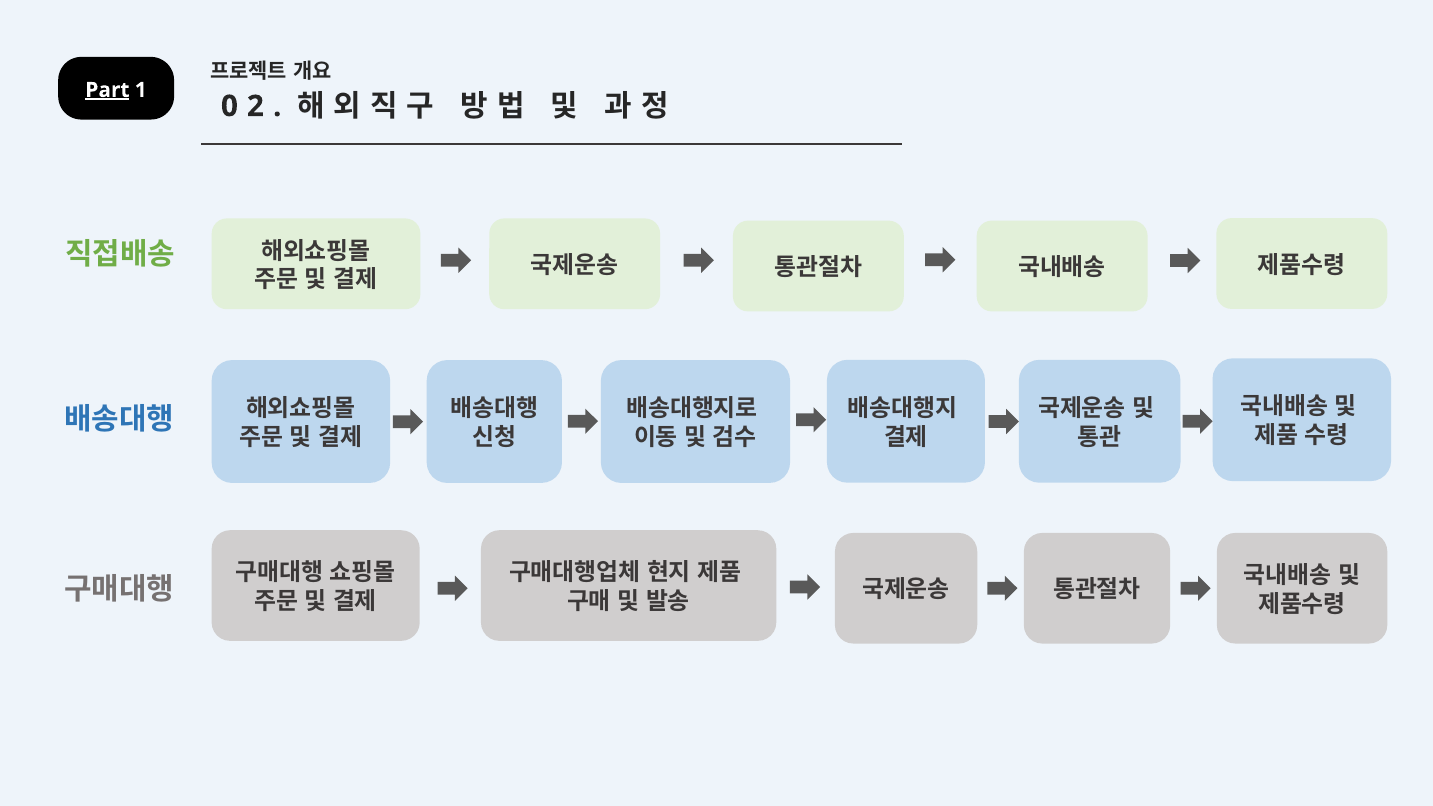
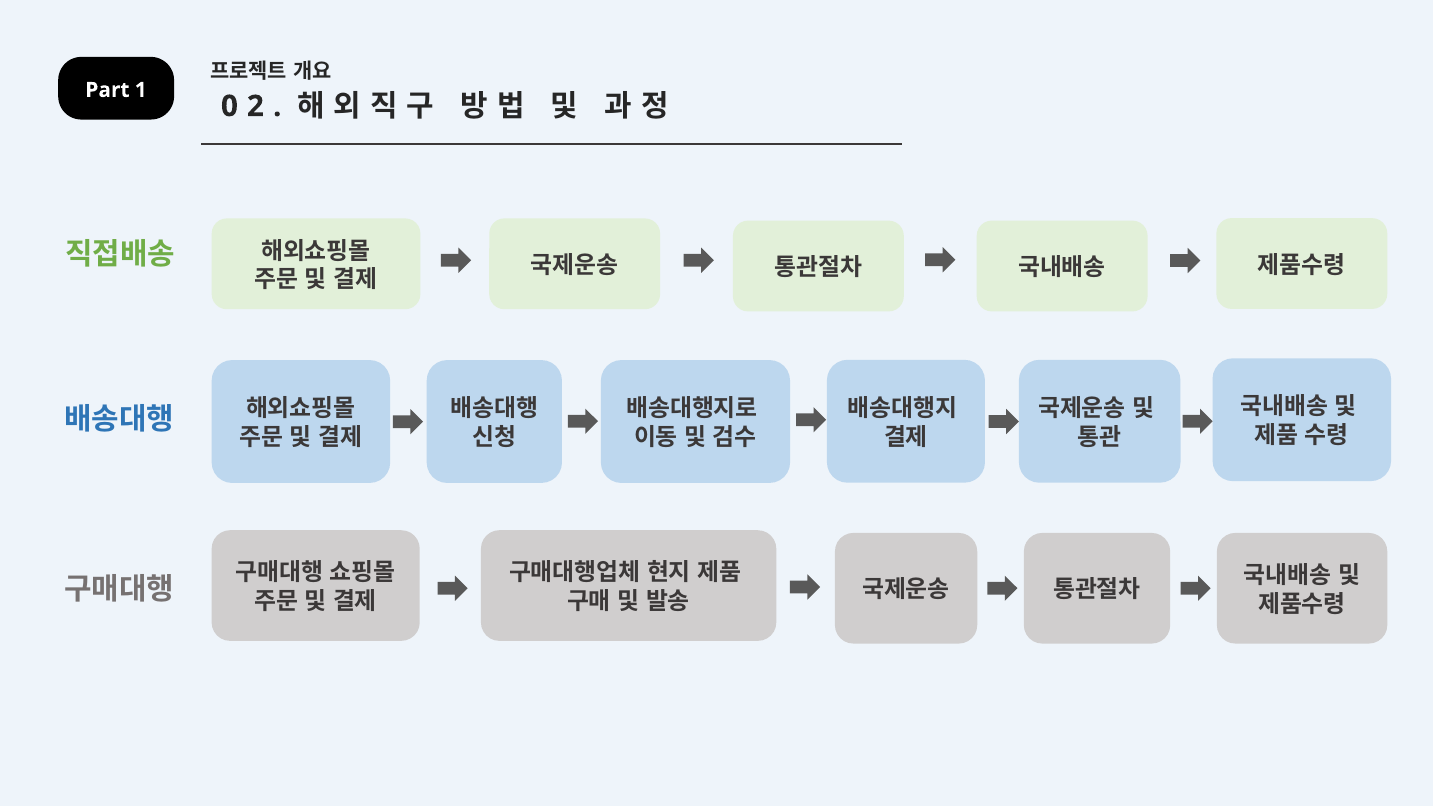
Part underline: present -> none (107, 90)
